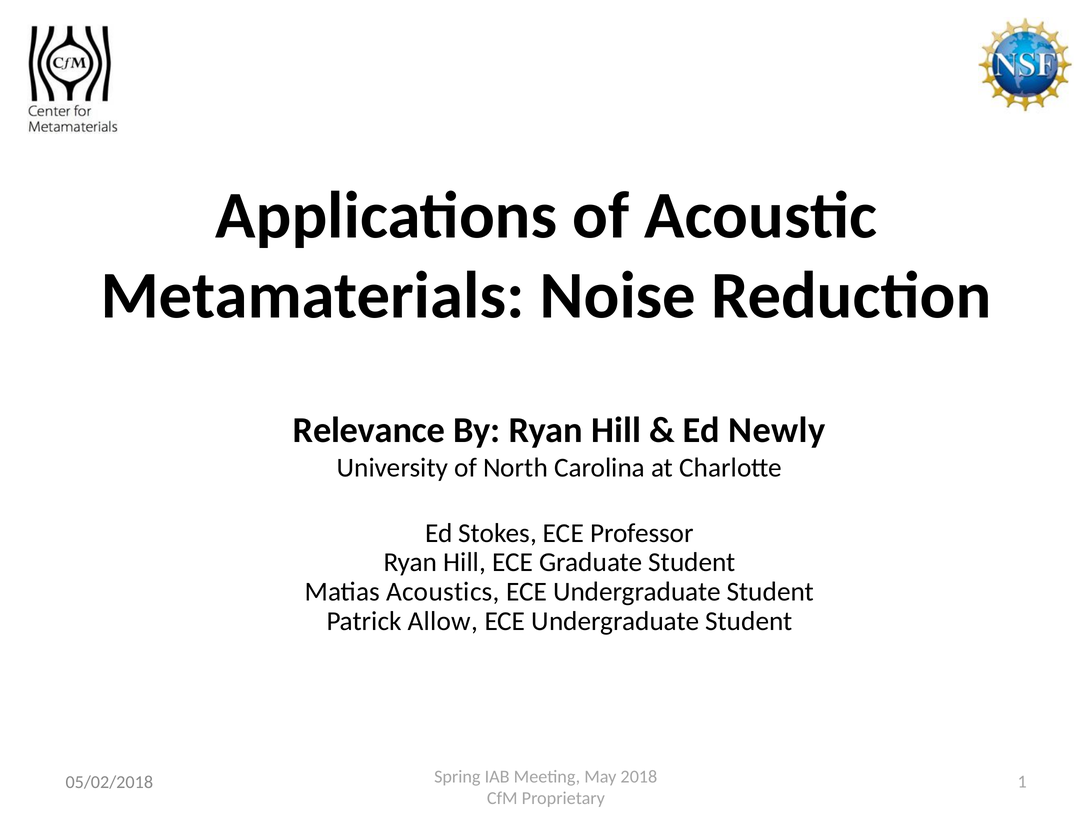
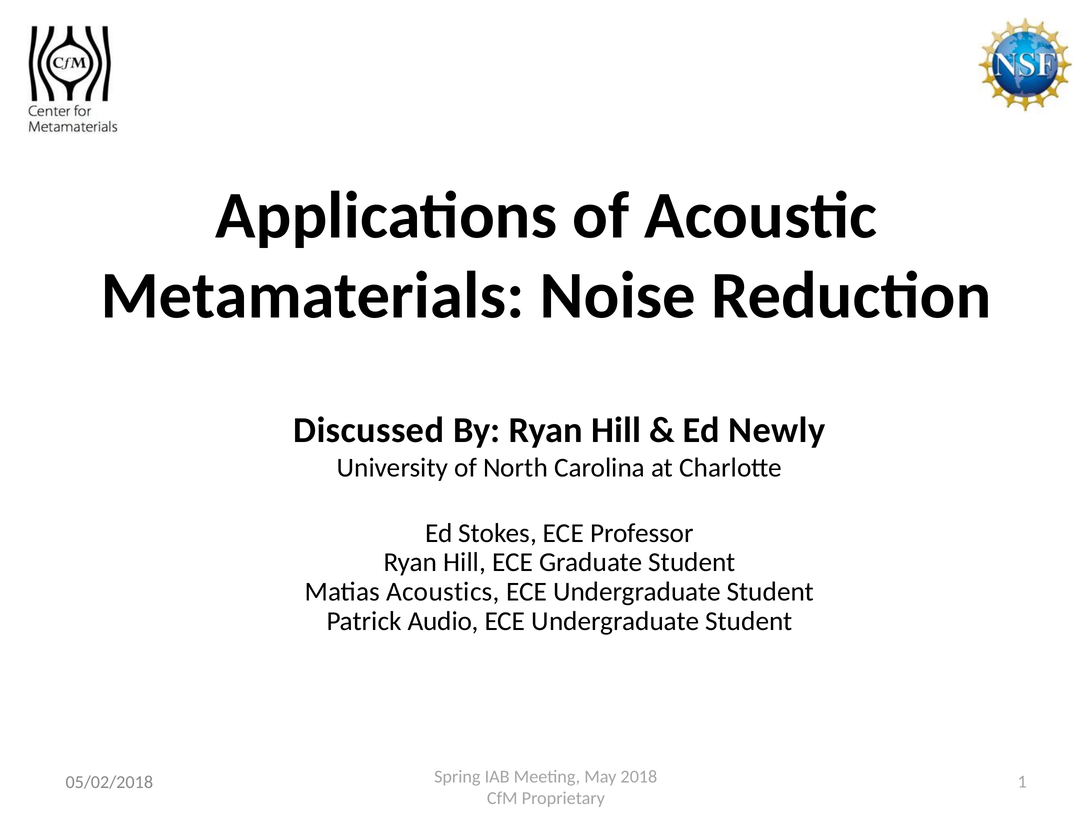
Relevance: Relevance -> Discussed (369, 430)
Allow: Allow -> Audio (443, 621)
